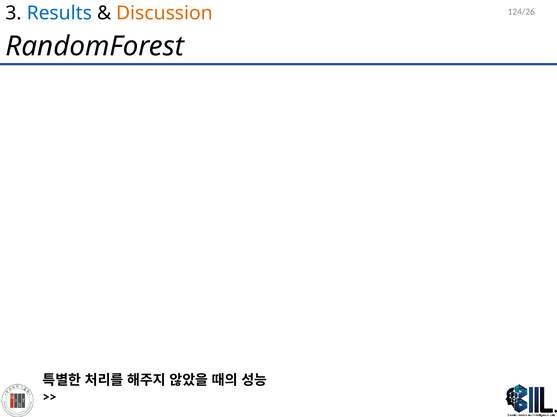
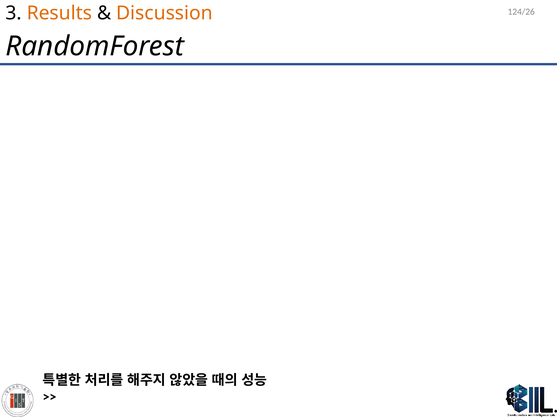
Results colour: blue -> orange (59, 13)
